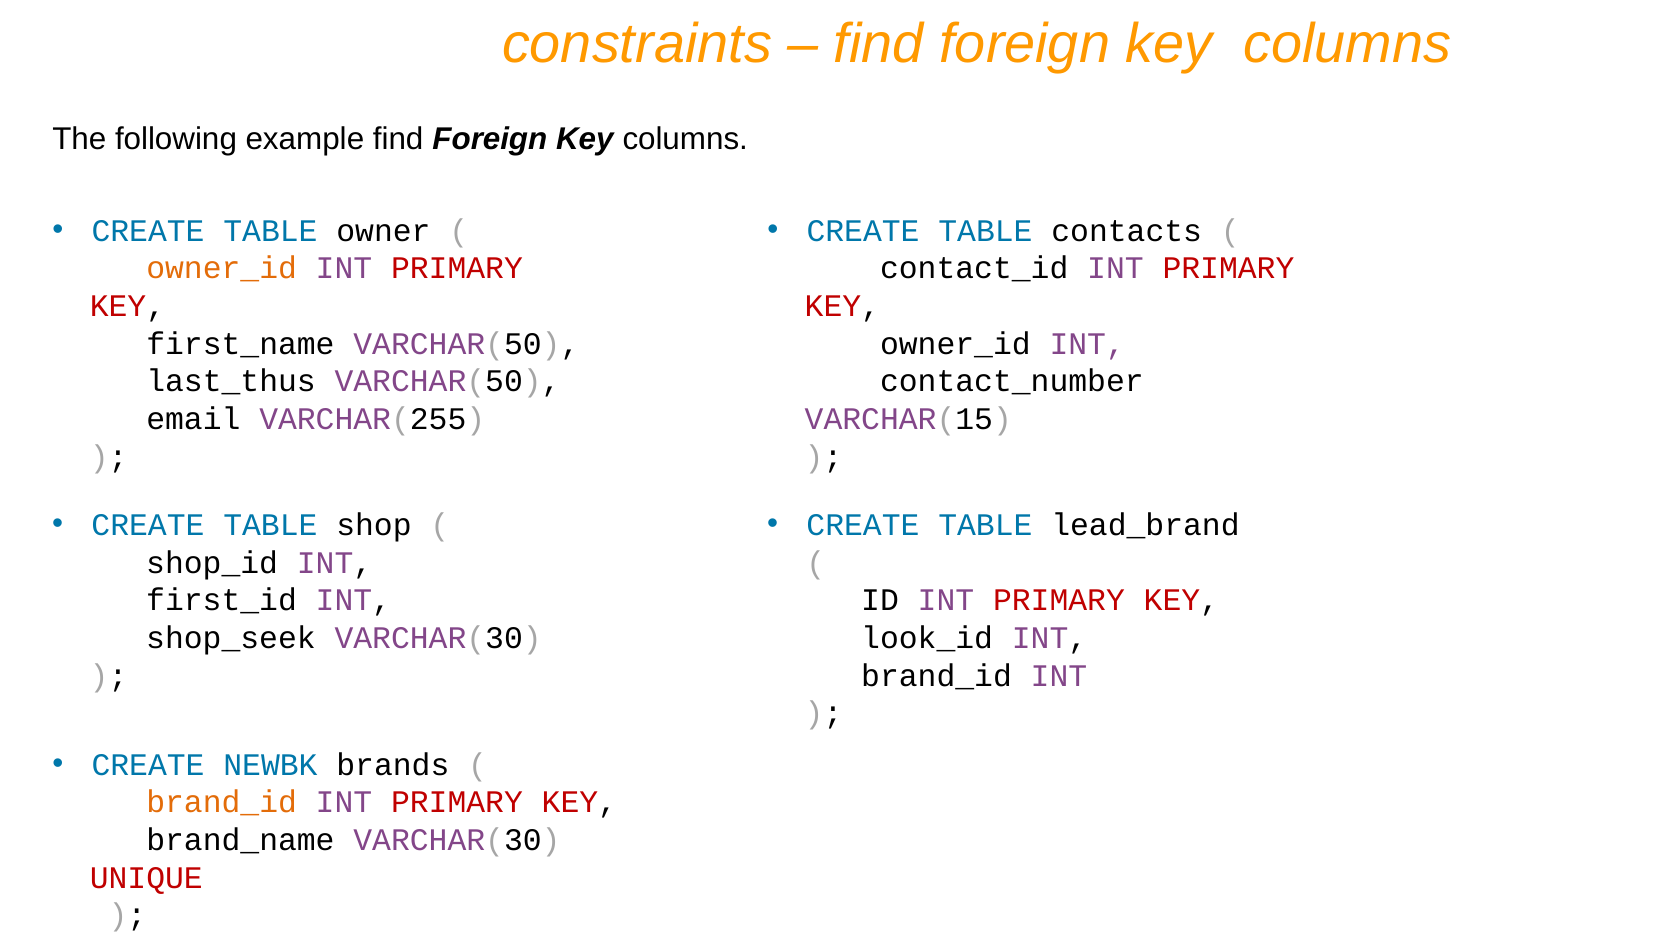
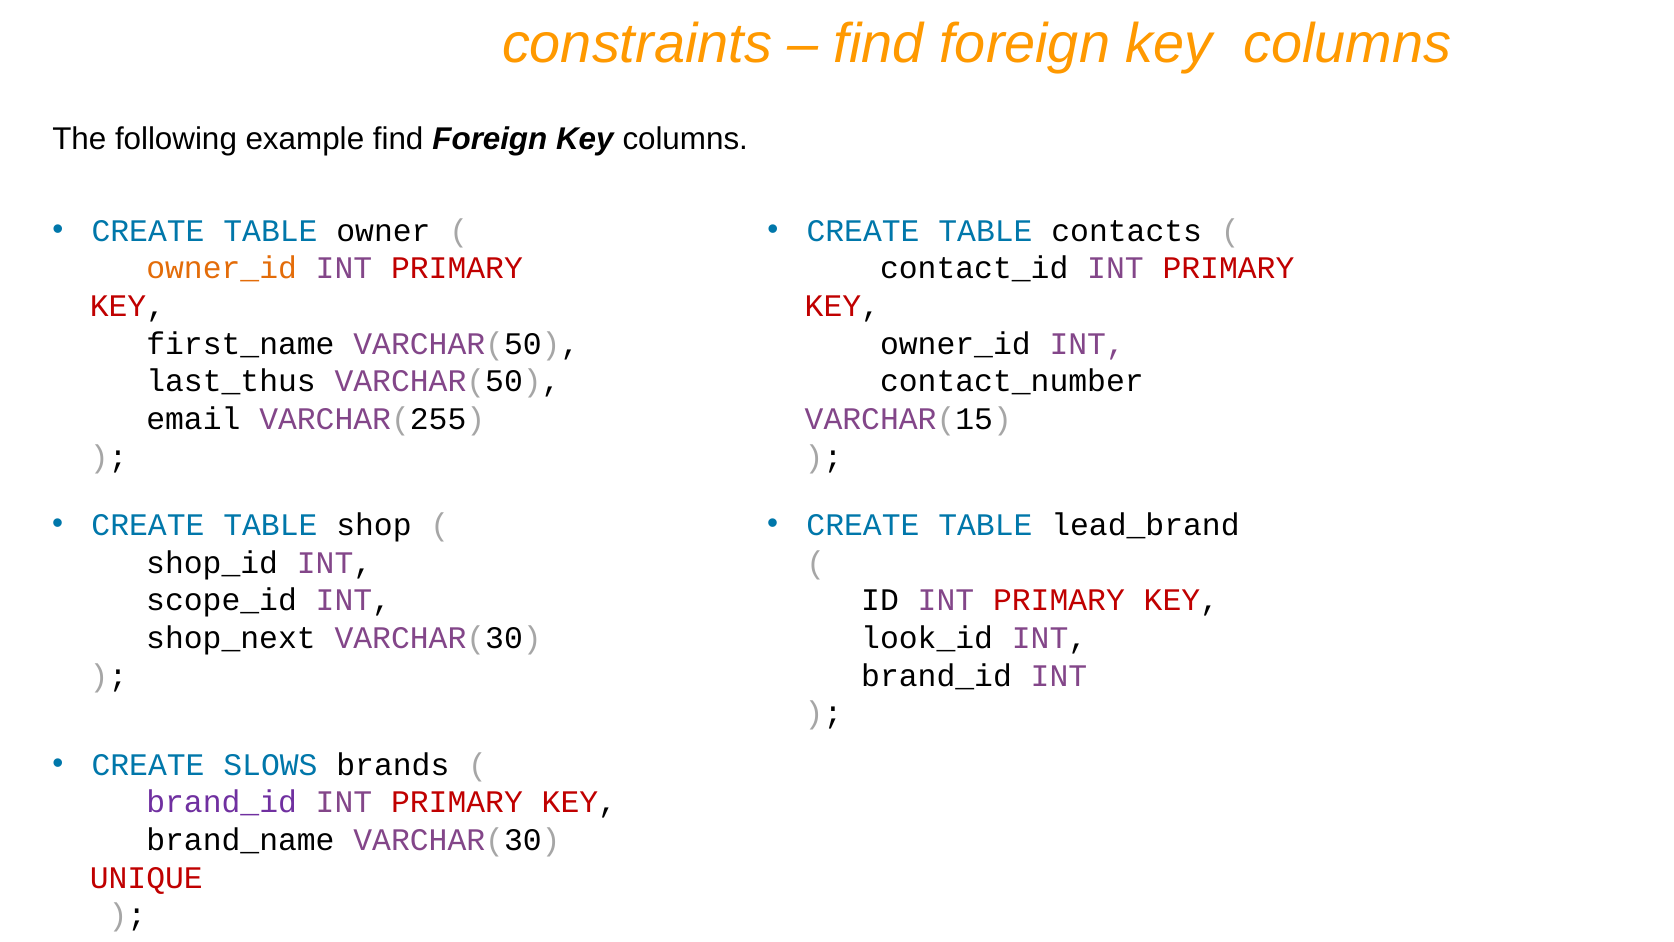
first_id: first_id -> scope_id (222, 600)
shop_seek: shop_seek -> shop_next (231, 638)
NEWBK: NEWBK -> SLOWS (270, 764)
brand_id colour: orange -> purple (222, 802)
